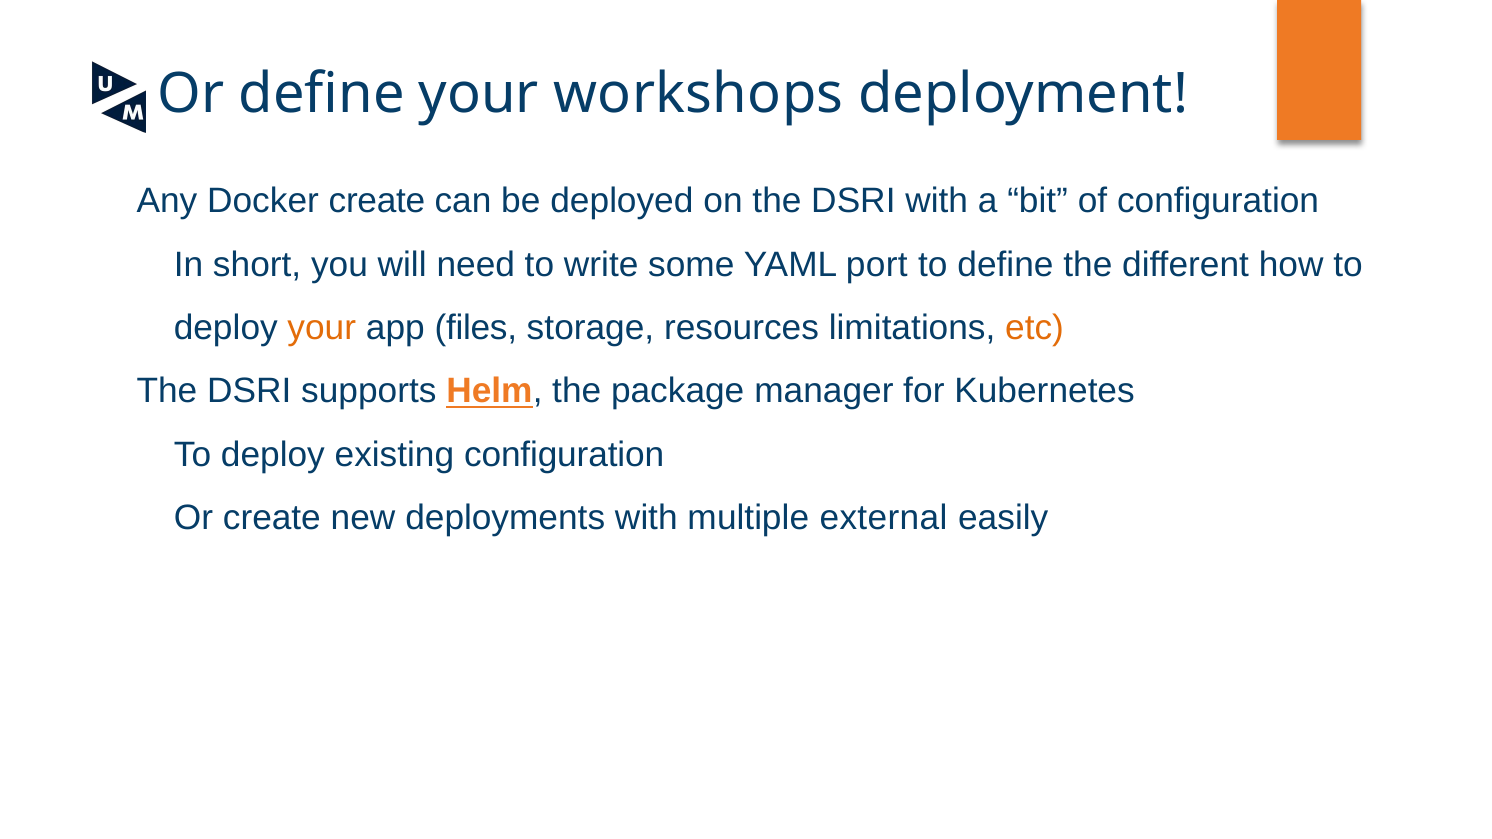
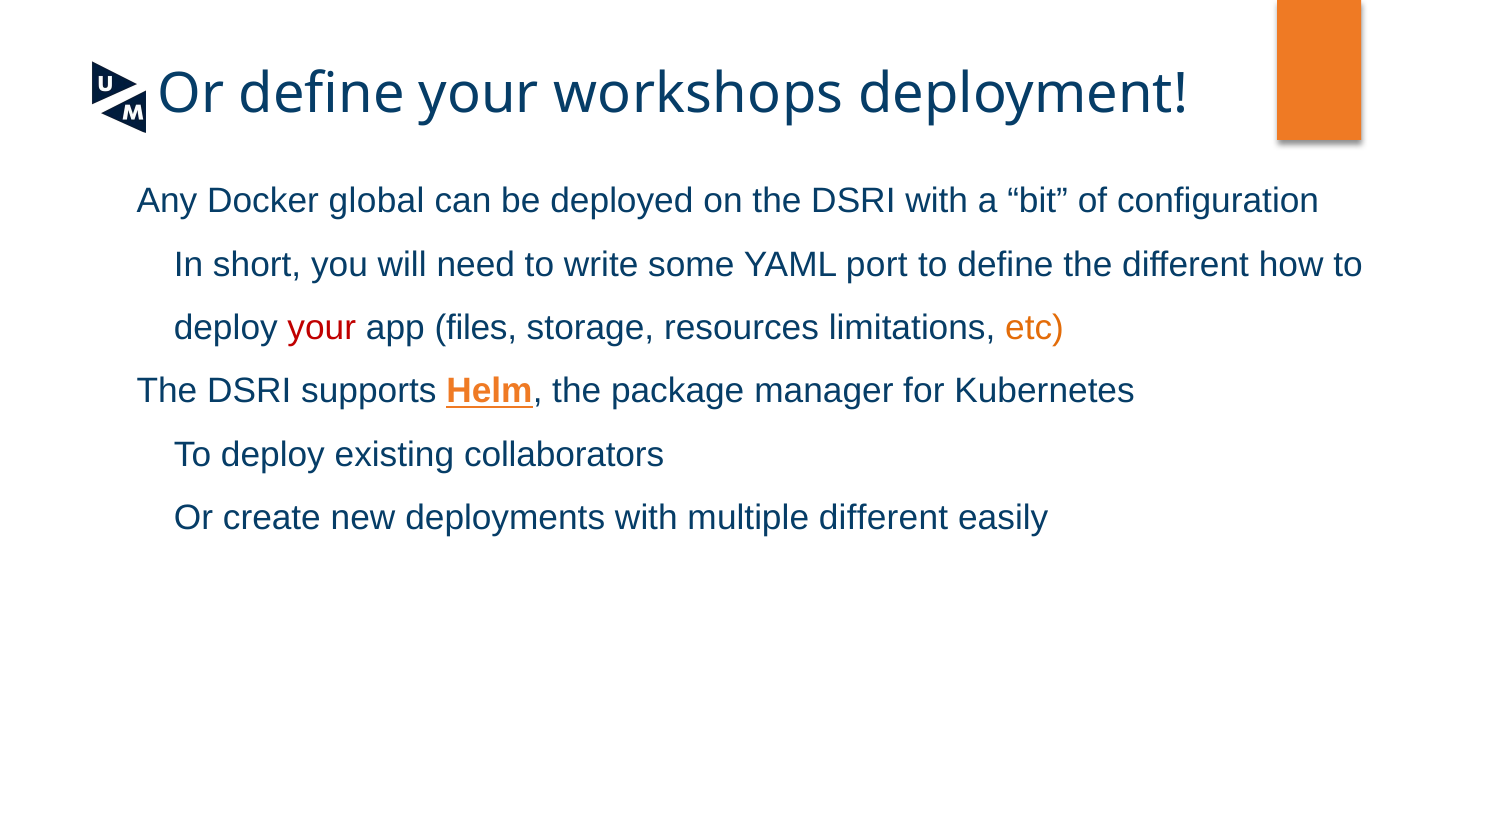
Docker create: create -> global (377, 201)
your colour: orange -> red (322, 328)
existing configuration: configuration -> collaborators (564, 455)
multiple external: external -> different (884, 518)
